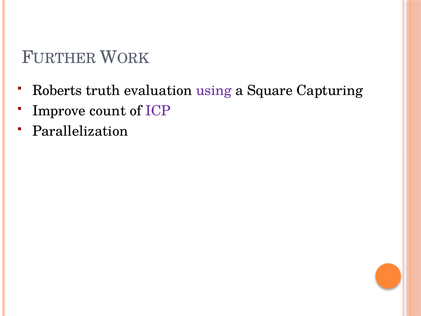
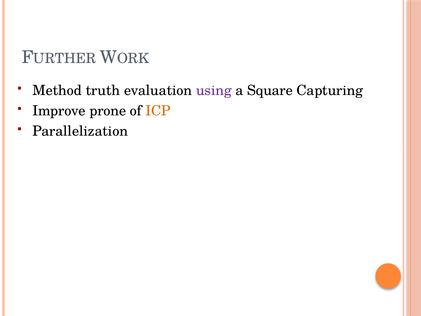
Roberts: Roberts -> Method (57, 90)
count: count -> prone (108, 111)
ICP colour: purple -> orange (158, 111)
